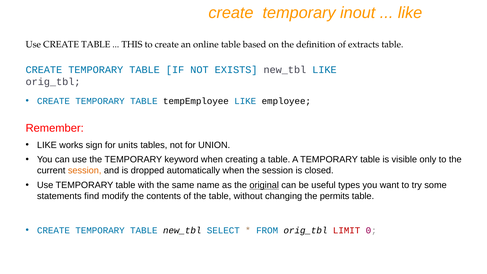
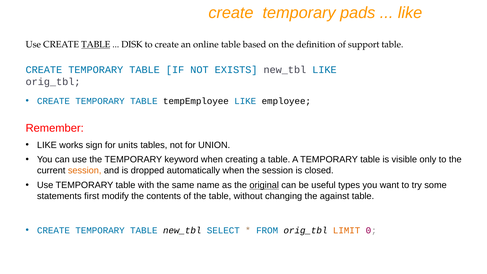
inout: inout -> pads (358, 13)
TABLE underline: none -> present (96, 45)
THIS: THIS -> DISK (132, 45)
extracts: extracts -> support (364, 45)
find: find -> first (92, 196)
permits: permits -> against (335, 196)
LIMIT colour: red -> orange (347, 230)
